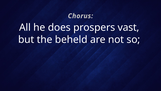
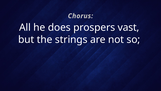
beheld: beheld -> strings (71, 39)
